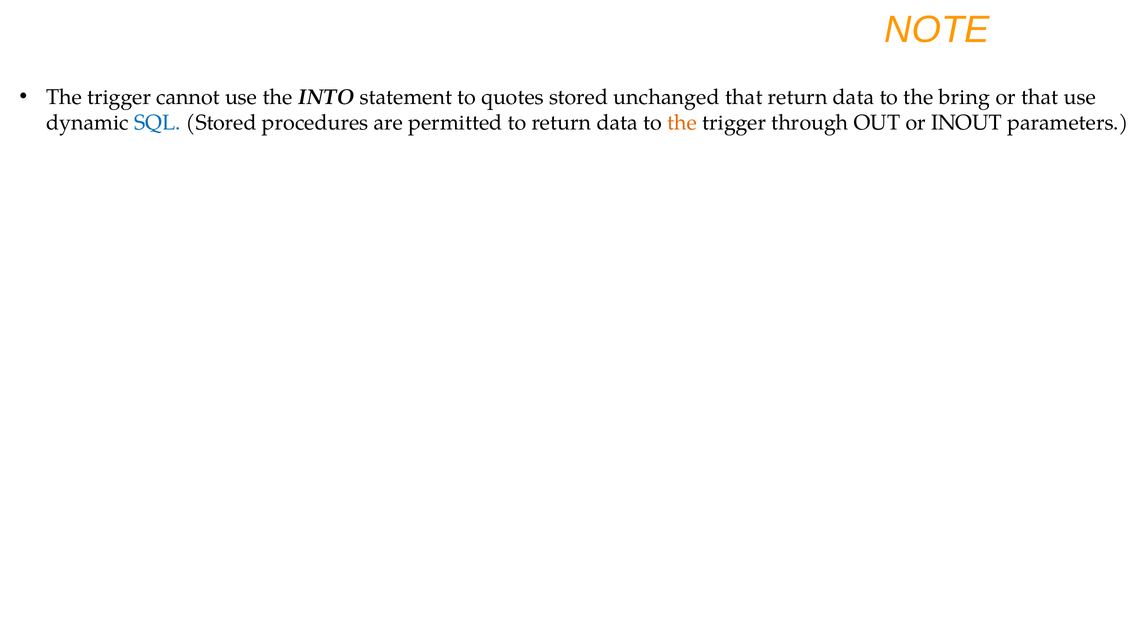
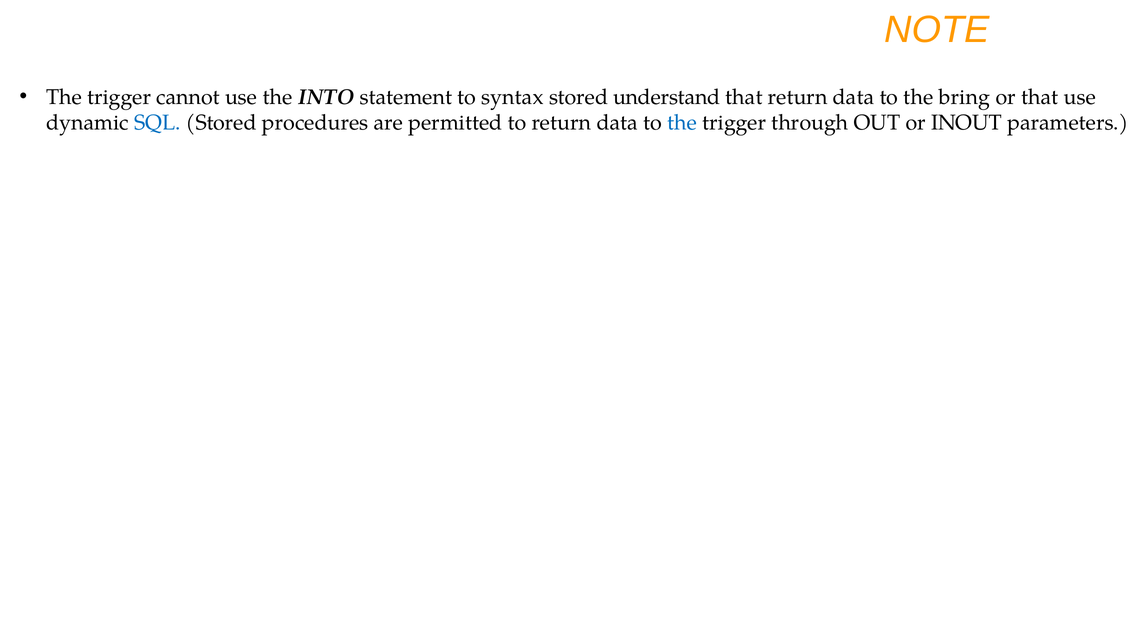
quotes: quotes -> syntax (512, 97)
unchanged: unchanged -> understand (667, 97)
the colour: orange -> blue (682, 123)
